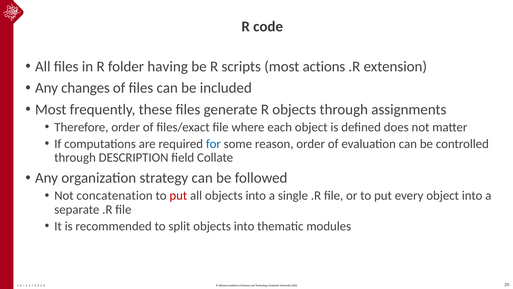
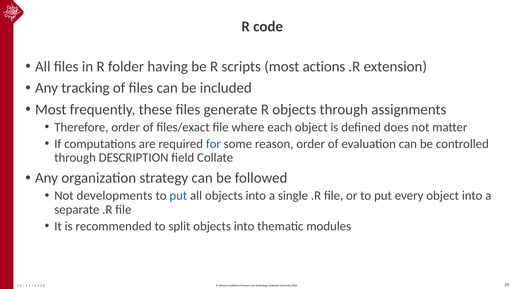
changes: changes -> tracking (85, 88)
concatenation: concatenation -> developments (115, 195)
put colour: red -> blue (178, 195)
